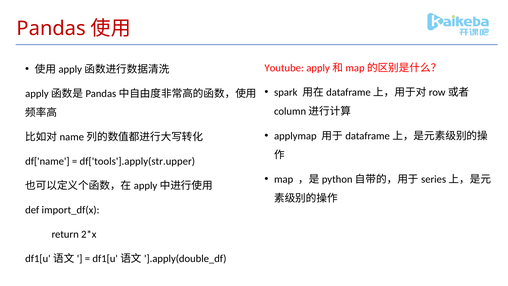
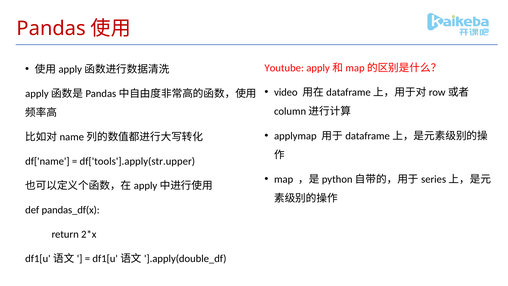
spark: spark -> video (286, 92)
import_df(x: import_df(x -> pandas_df(x (71, 210)
